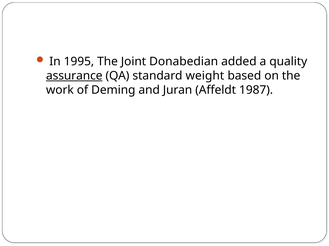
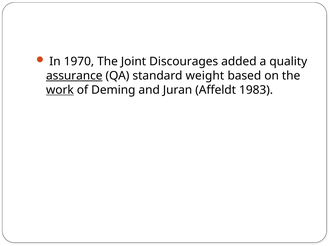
1995: 1995 -> 1970 (79, 62)
Donabedian: Donabedian -> Discourages (184, 62)
work underline: none -> present (60, 90)
1987: 1987 -> 1983 (256, 90)
